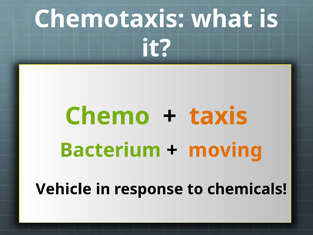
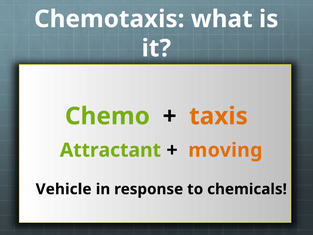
Bacterium: Bacterium -> Attractant (110, 150)
